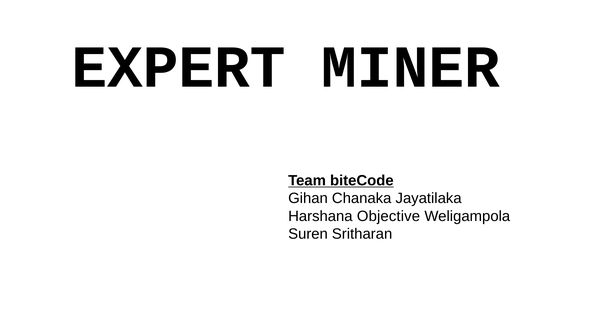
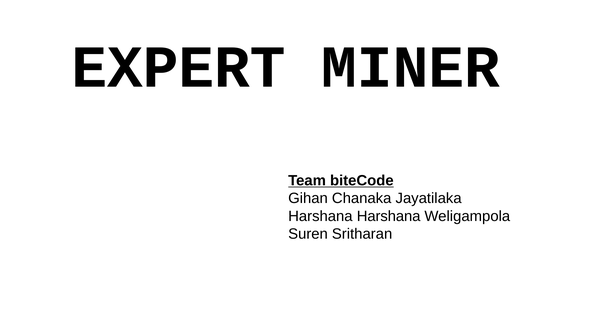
Harshana Objective: Objective -> Harshana (389, 216)
